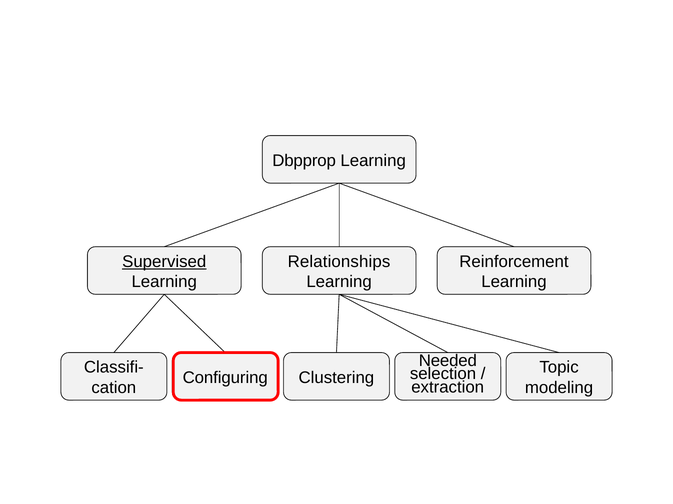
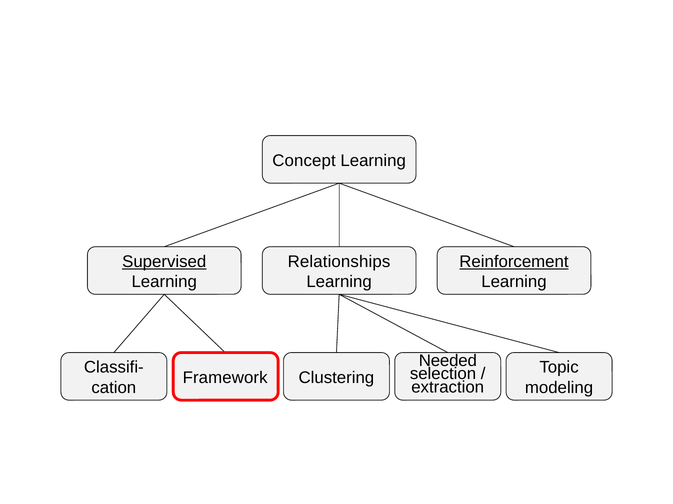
Dbpprop: Dbpprop -> Concept (304, 161)
Reinforcement underline: none -> present (514, 262)
Configuring: Configuring -> Framework (225, 378)
